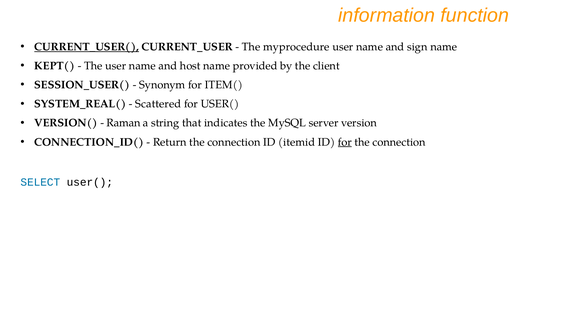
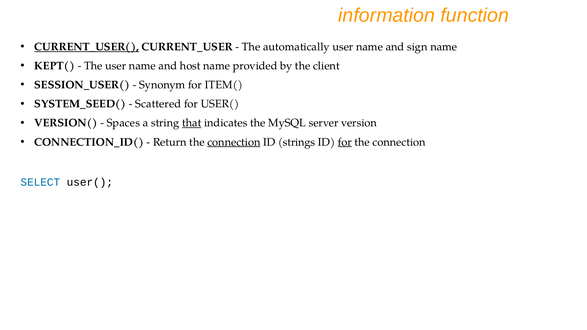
myprocedure: myprocedure -> automatically (296, 47)
SYSTEM_REAL(: SYSTEM_REAL( -> SYSTEM_SEED( (80, 104)
Raman: Raman -> Spaces (123, 123)
that underline: none -> present (192, 123)
connection underline: none -> present (234, 142)
itemid: itemid -> strings (297, 142)
